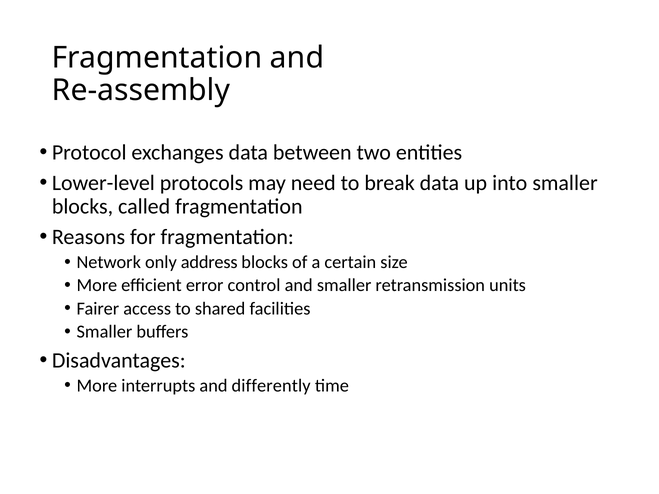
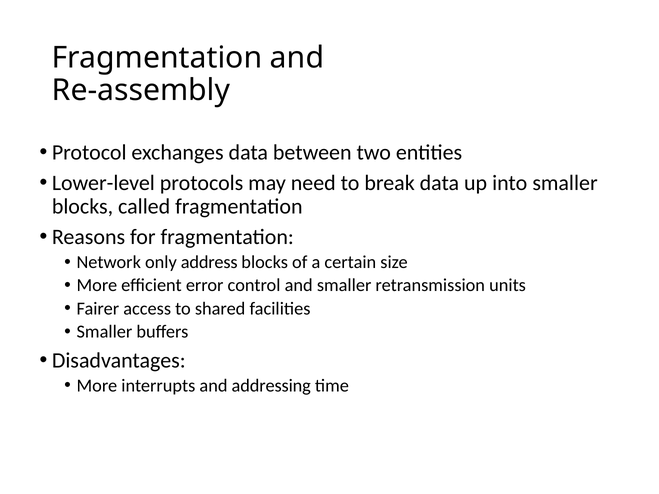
differently: differently -> addressing (271, 386)
